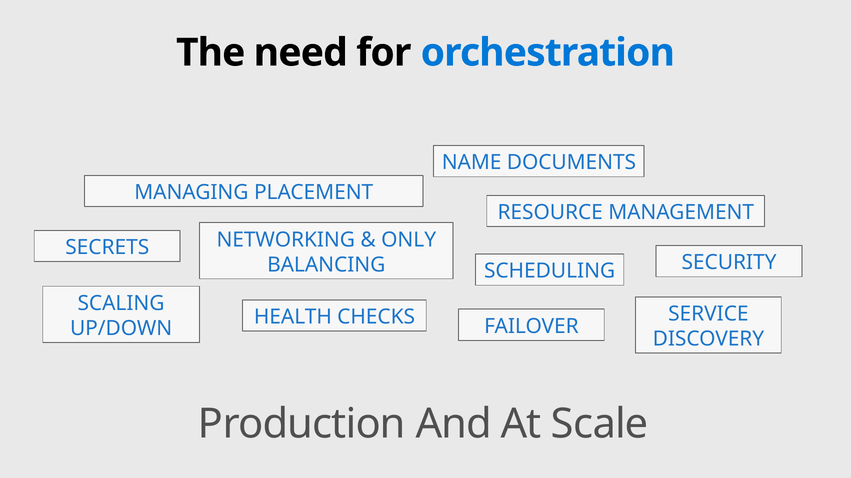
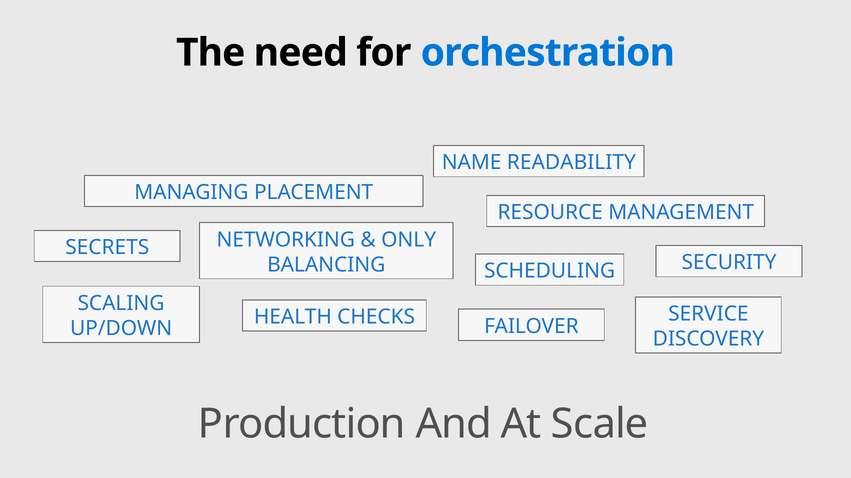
DOCUMENTS: DOCUMENTS -> READABILITY (571, 163)
